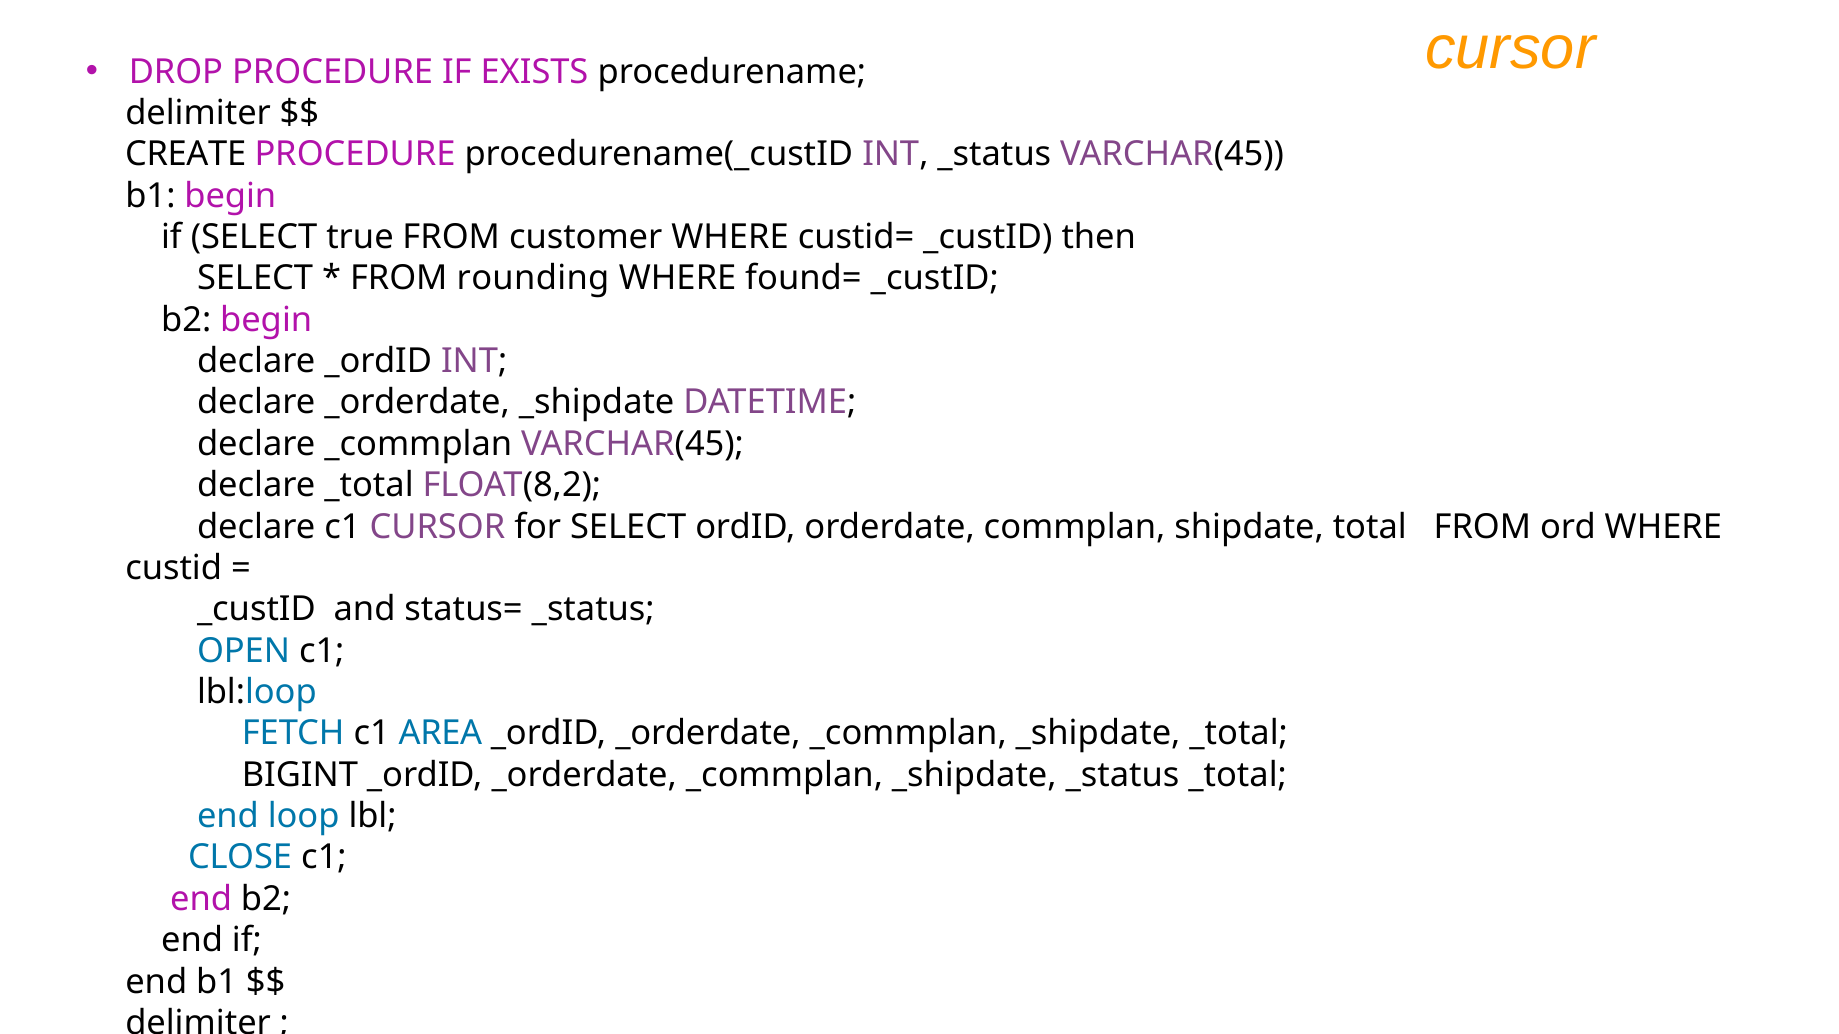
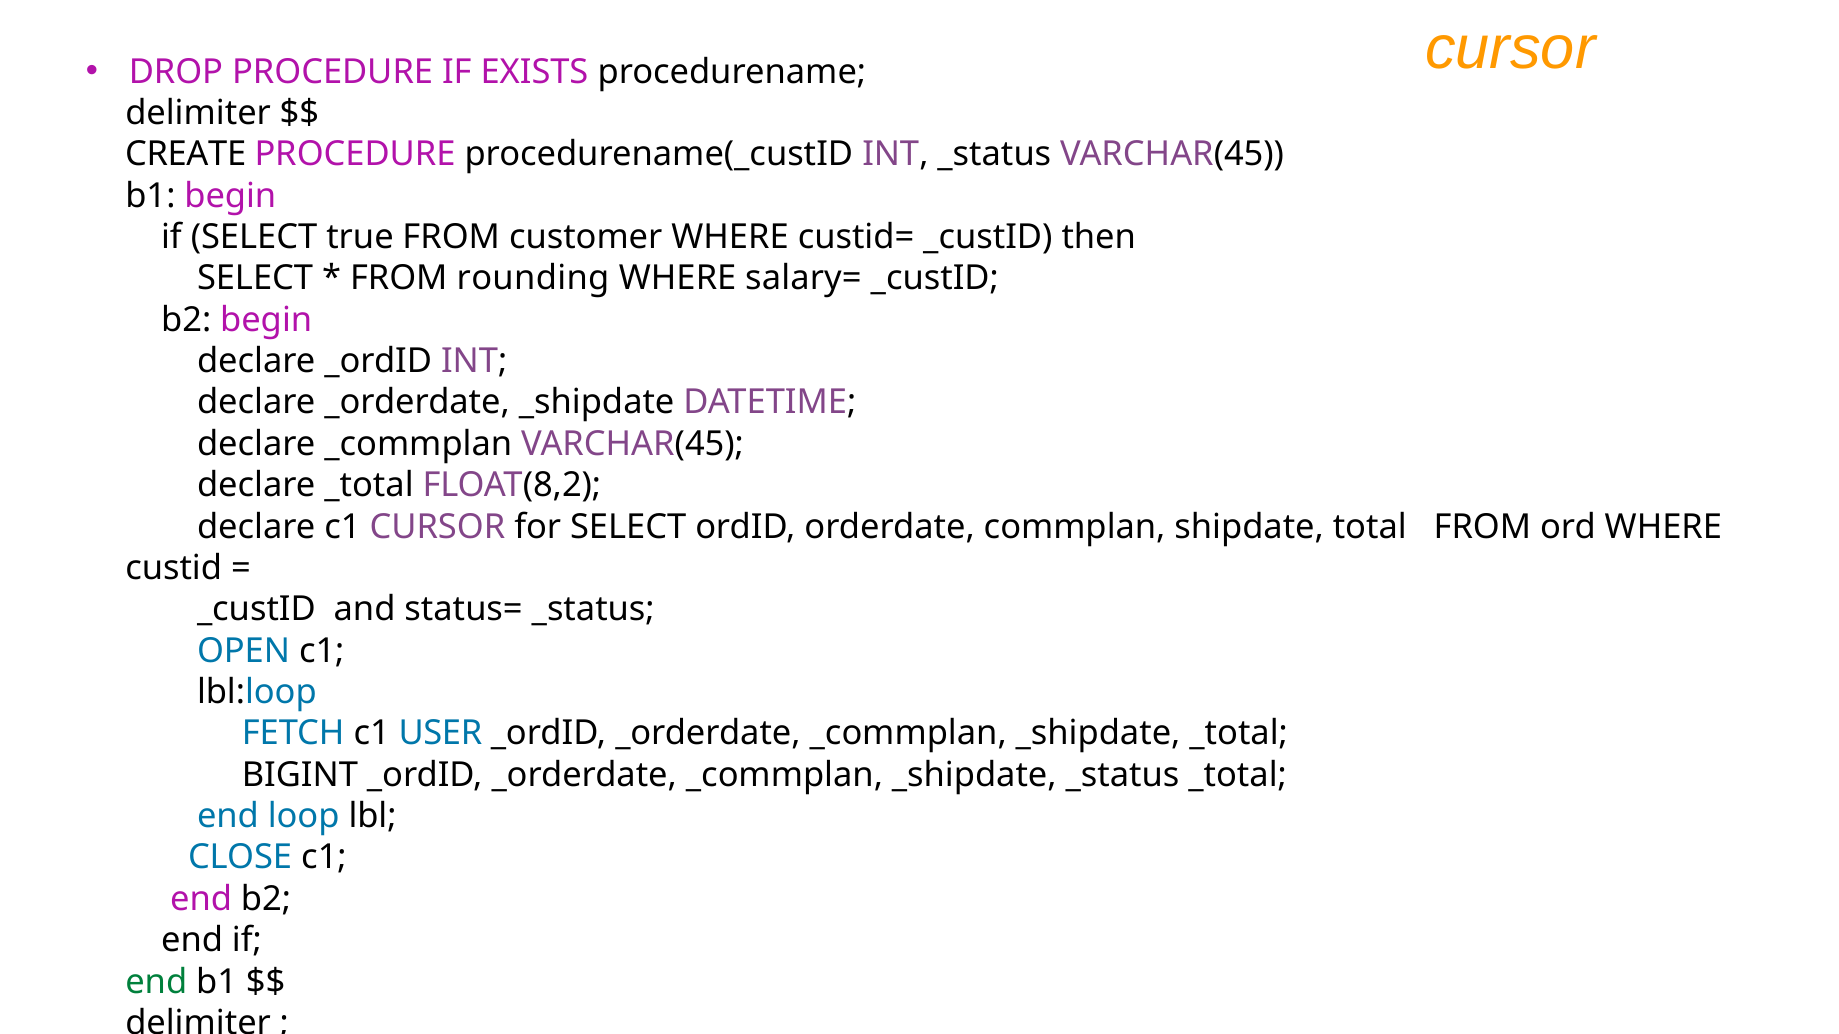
found=: found= -> salary= (803, 279)
AREA: AREA -> USER (440, 734)
end colour: black -> green (156, 982)
